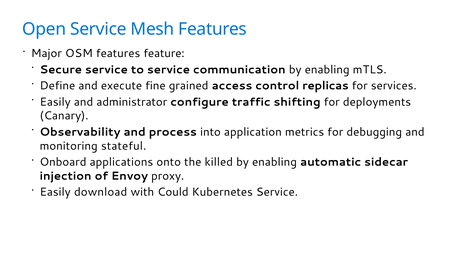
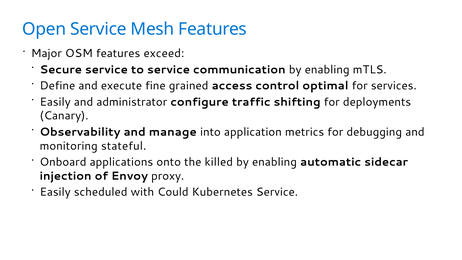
feature: feature -> exceed (164, 53)
replicas: replicas -> optimal (325, 86)
process: process -> manage (173, 132)
download: download -> scheduled (101, 192)
